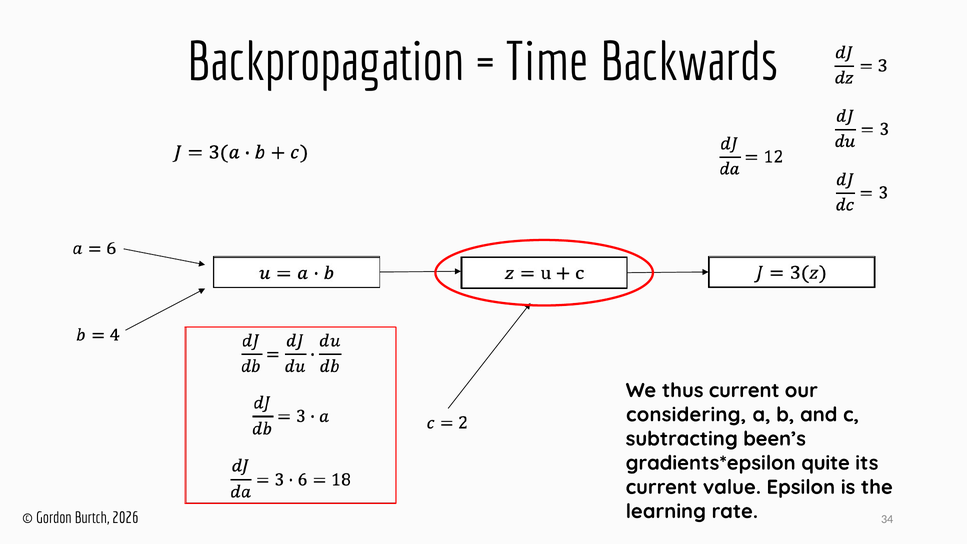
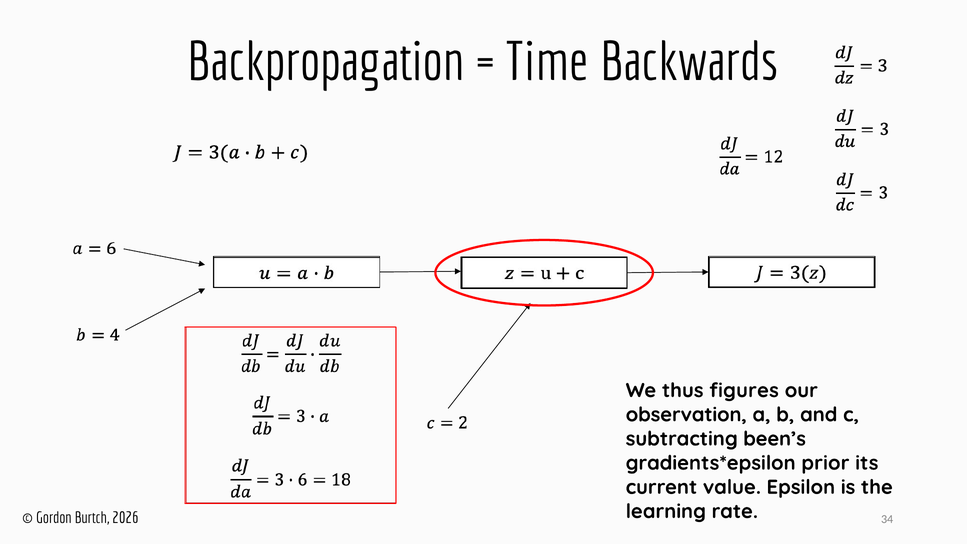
thus current: current -> figures (744, 390)
considering: considering -> observation (686, 415)
quite: quite -> prior (825, 463)
